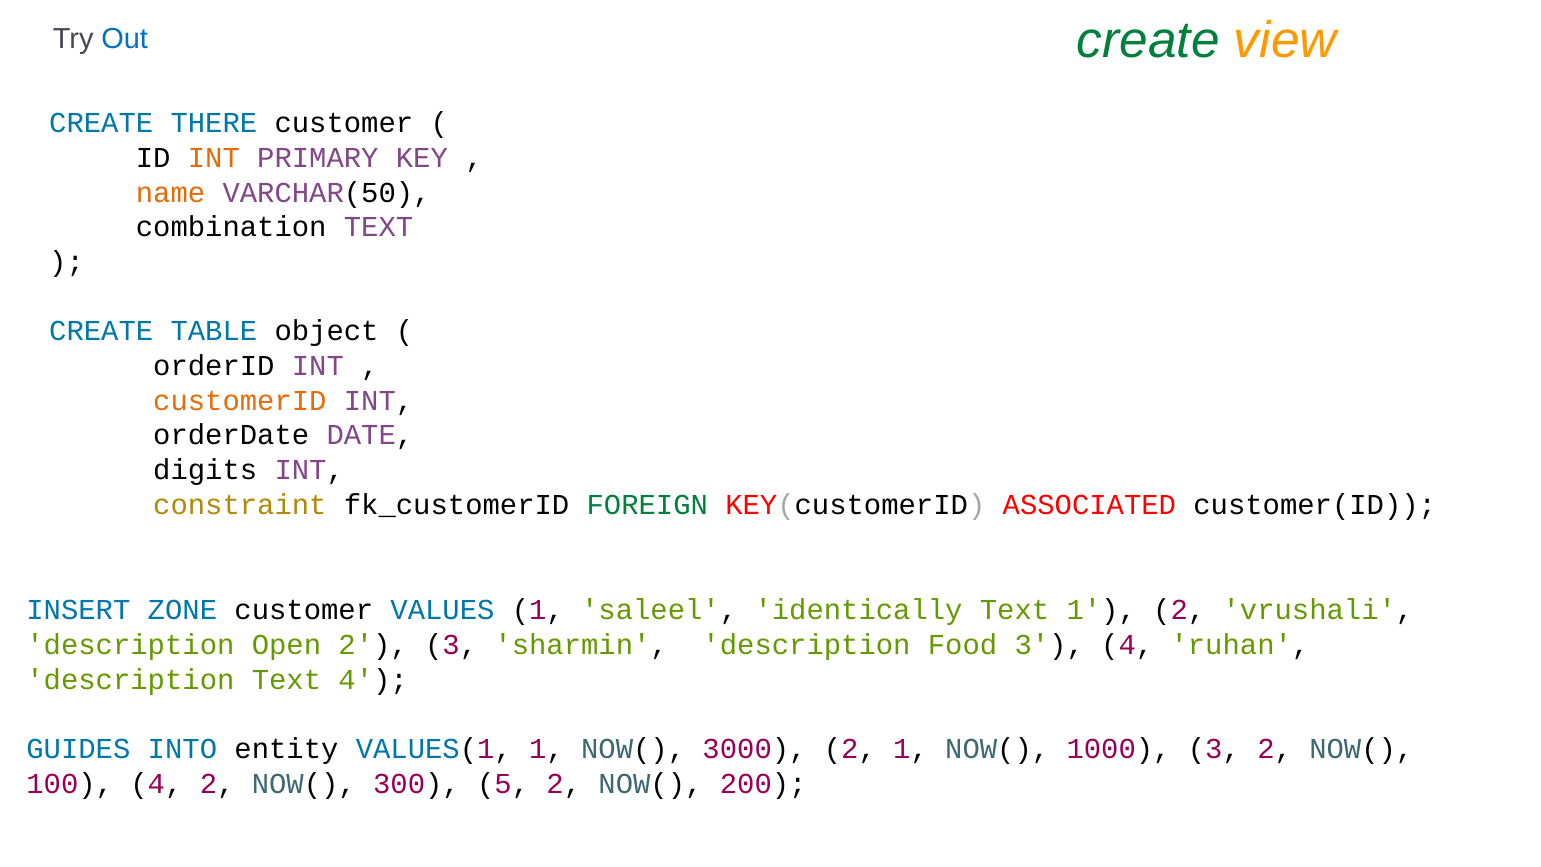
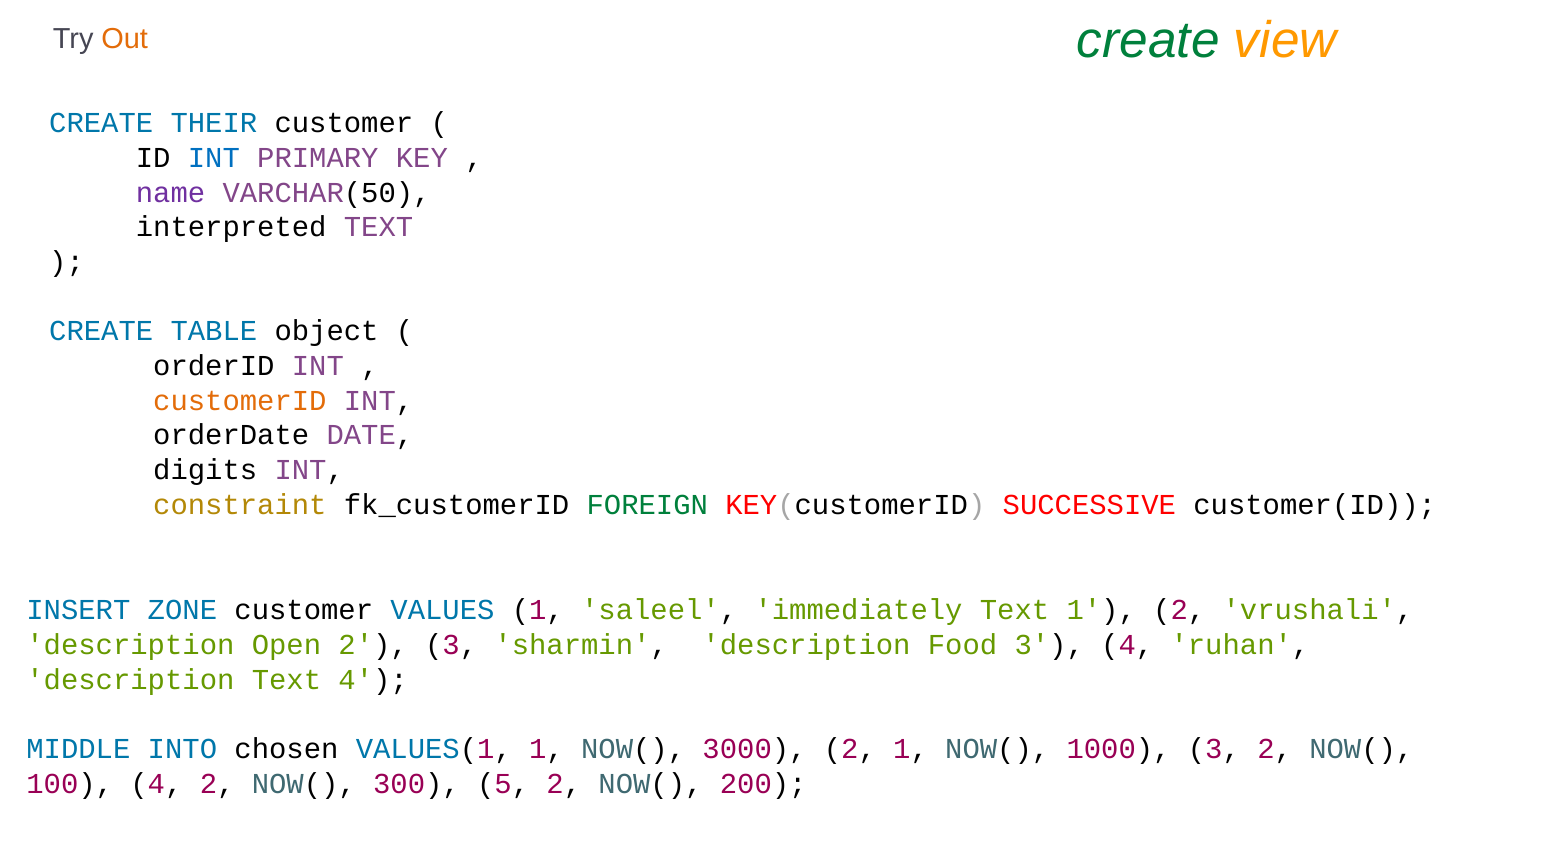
Out colour: blue -> orange (125, 39)
THERE: THERE -> THEIR (214, 123)
INT colour: orange -> blue (214, 158)
name colour: orange -> purple (171, 192)
combination: combination -> interpreted (231, 227)
ASSOCIATED: ASSOCIATED -> SUCCESSIVE (1089, 505)
identically: identically -> immediately (859, 610)
GUIDES: GUIDES -> MIDDLE (78, 749)
entity: entity -> chosen (286, 749)
